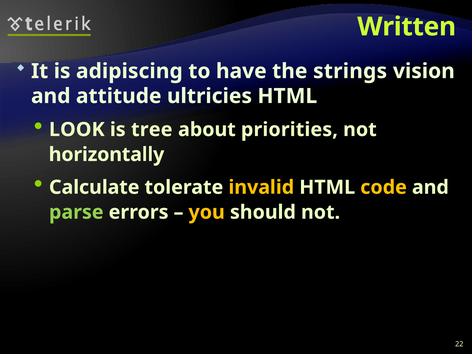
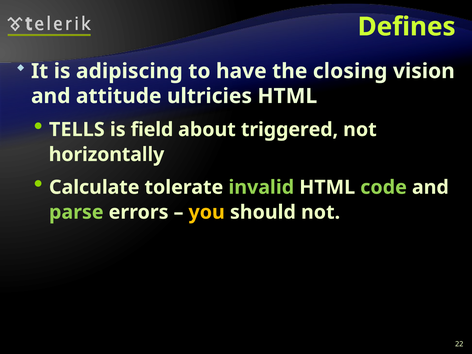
Written: Written -> Defines (407, 27)
strings: strings -> closing (350, 71)
LOOK: LOOK -> TELLS (77, 130)
tree: tree -> field (152, 130)
priorities: priorities -> triggered (290, 130)
invalid colour: yellow -> light green (261, 187)
code colour: yellow -> light green (384, 187)
